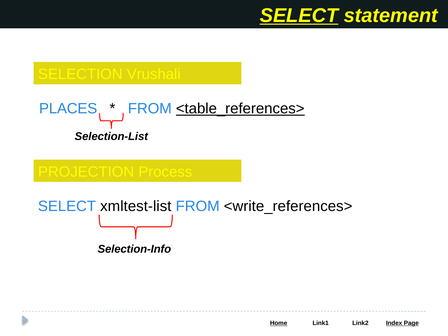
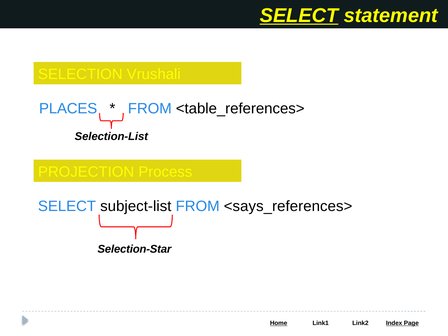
<table_references> underline: present -> none (240, 109)
xmltest-list: xmltest-list -> subject-list (136, 206)
<write_references>: <write_references> -> <says_references> (288, 206)
Selection-Info: Selection-Info -> Selection-Star (134, 249)
